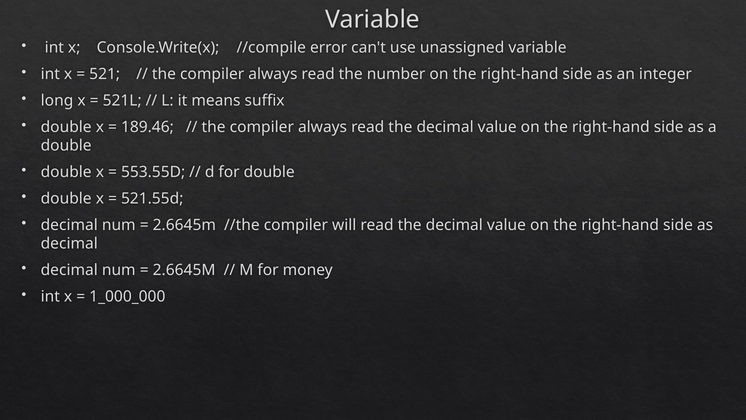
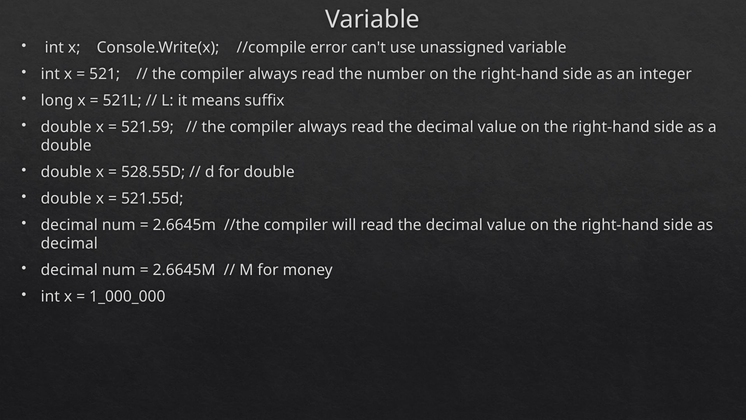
189.46: 189.46 -> 521.59 (147, 127)
553.55D: 553.55D -> 528.55D (153, 172)
